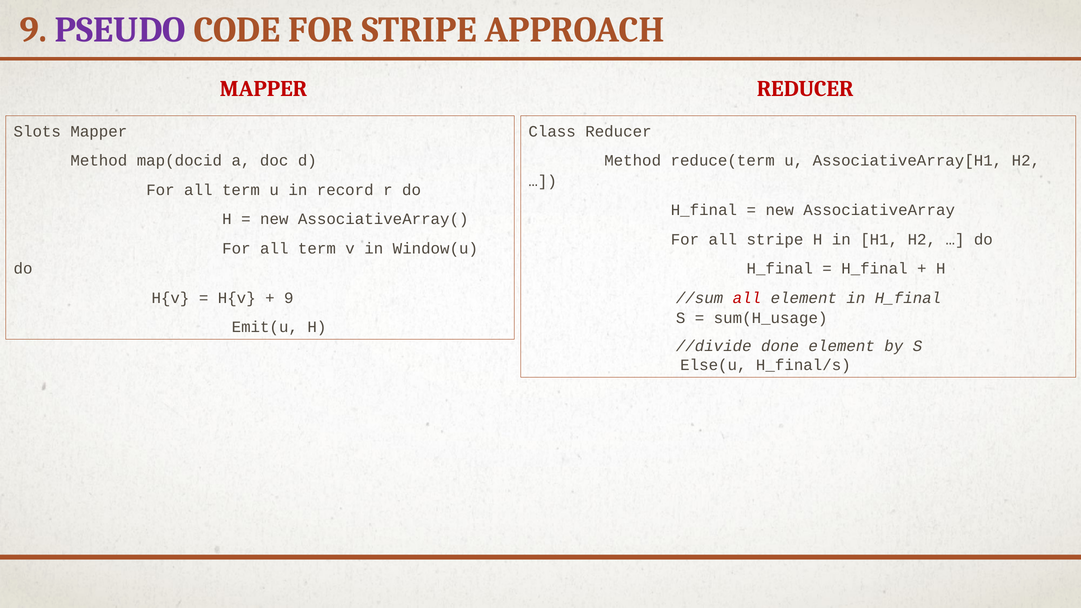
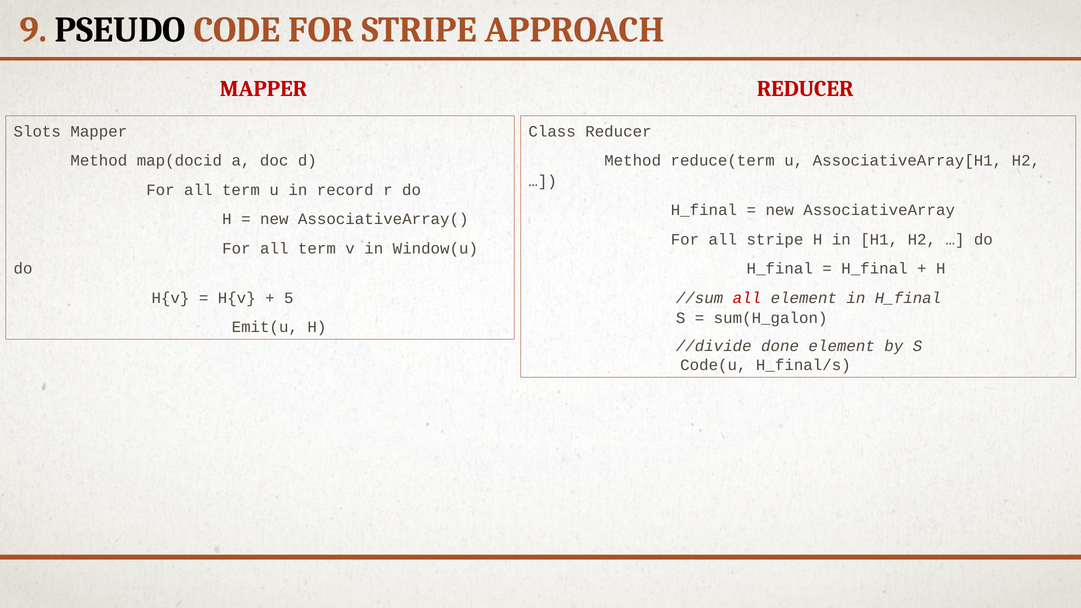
PSEUDO colour: purple -> black (120, 30)
9: 9 -> 5 (289, 298)
sum(H_usage: sum(H_usage -> sum(H_galon (771, 318)
Else(u: Else(u -> Code(u (713, 365)
